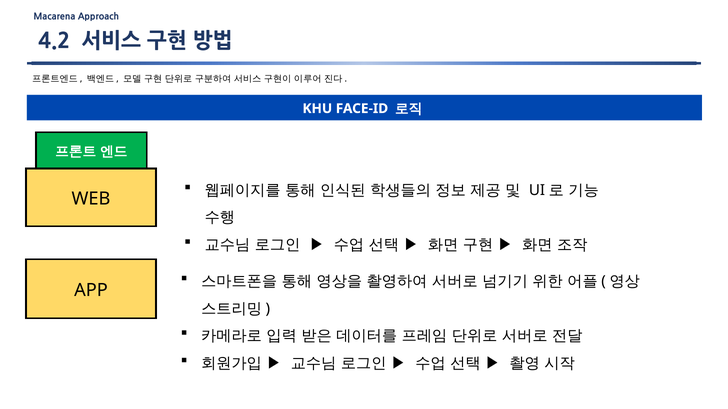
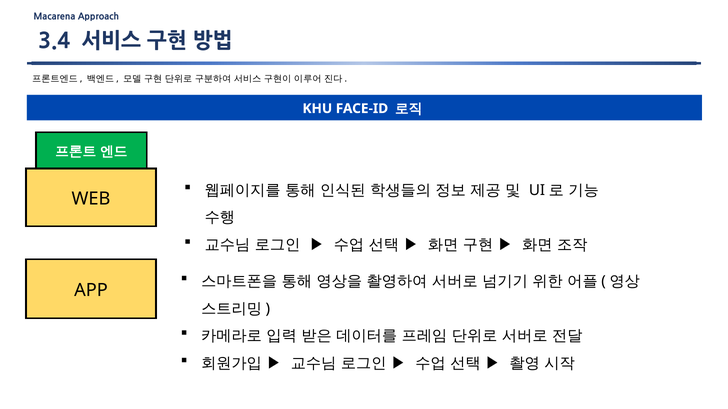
4.2: 4.2 -> 3.4 (54, 41)
